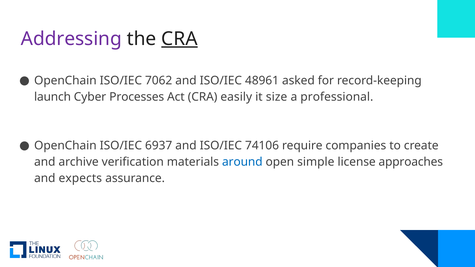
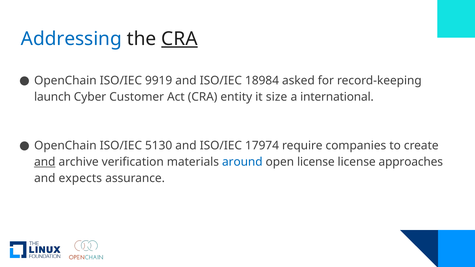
Addressing colour: purple -> blue (71, 39)
7062: 7062 -> 9919 (159, 81)
48961: 48961 -> 18984 (262, 81)
Processes: Processes -> Customer (137, 97)
easily: easily -> entity (236, 97)
professional: professional -> international (337, 97)
6937: 6937 -> 5130 (159, 146)
74106: 74106 -> 17974 (262, 146)
and underline: none -> present (45, 162)
open simple: simple -> license (316, 162)
